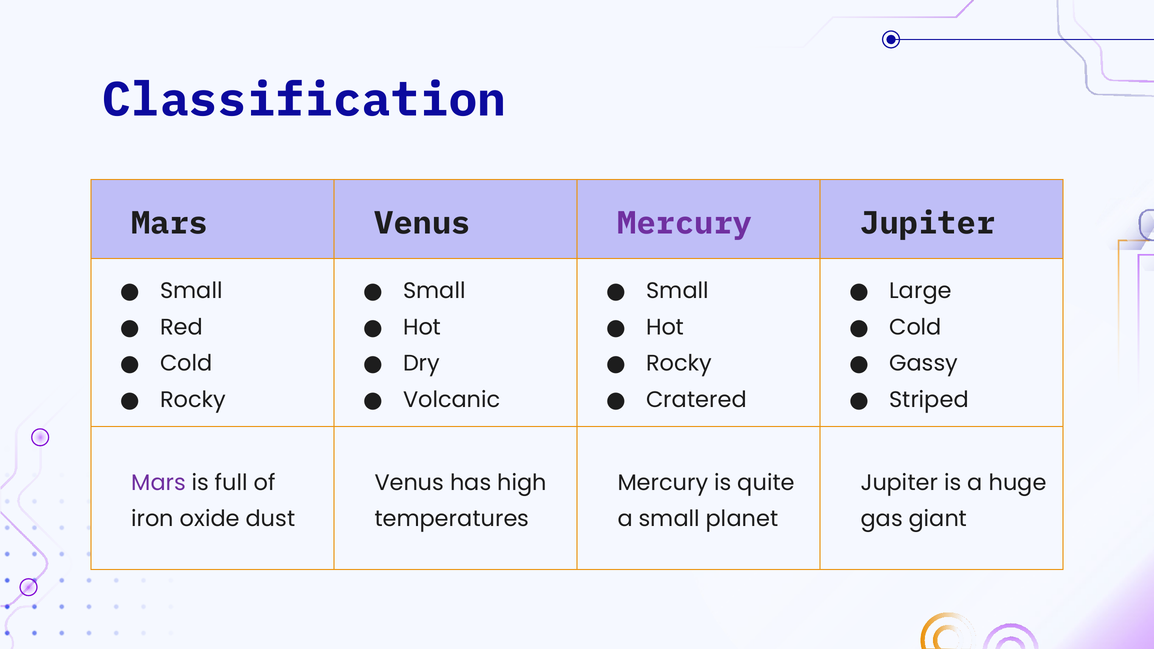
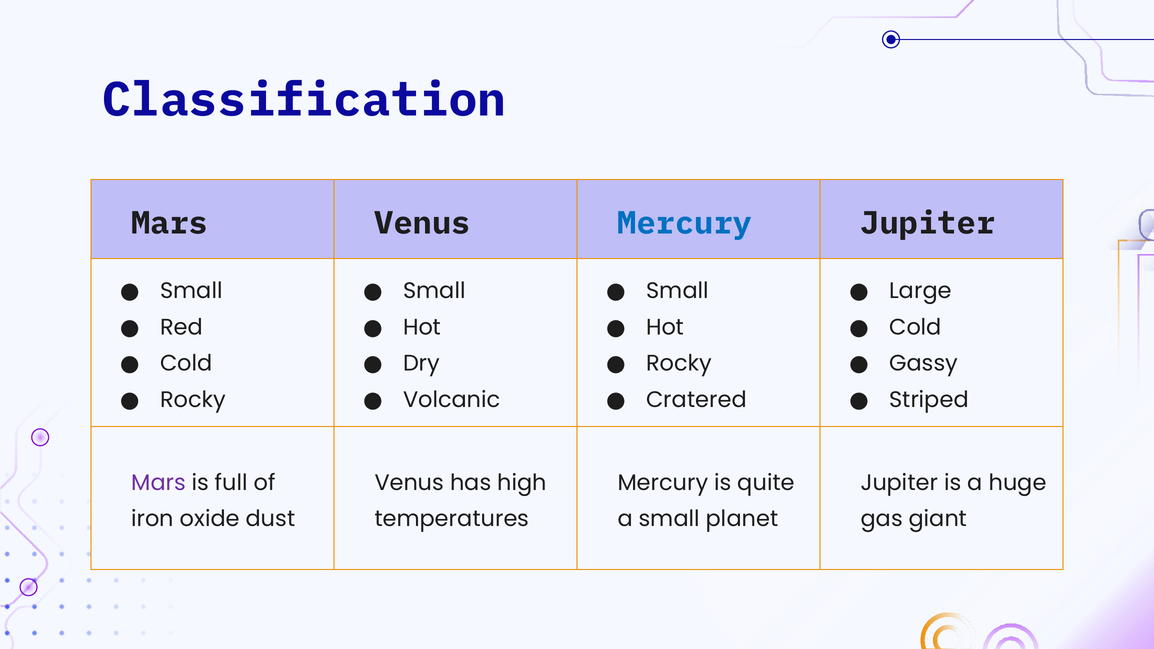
Mercury colour: purple -> blue (685, 223)
